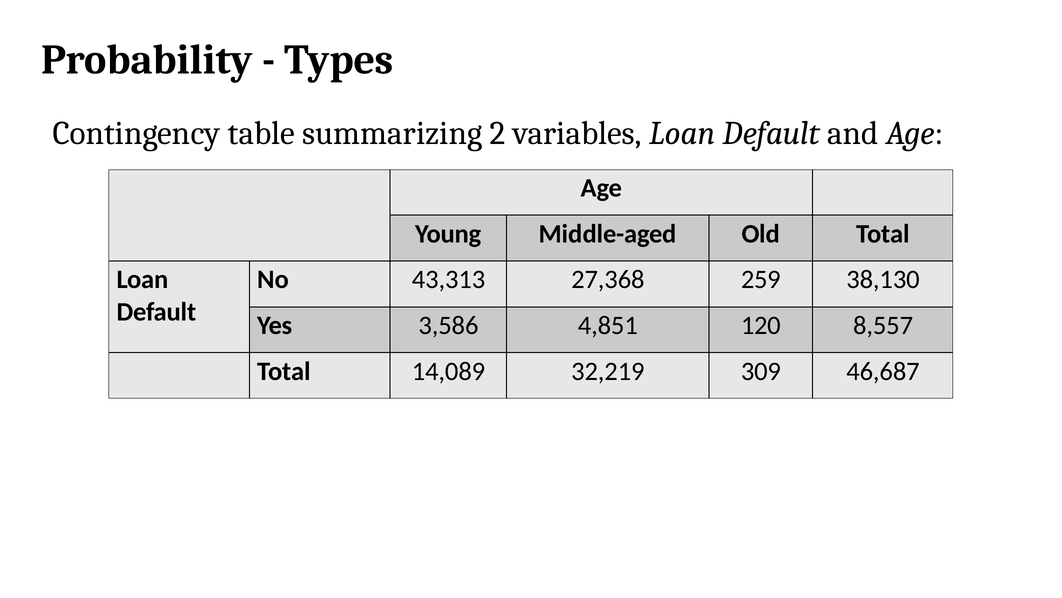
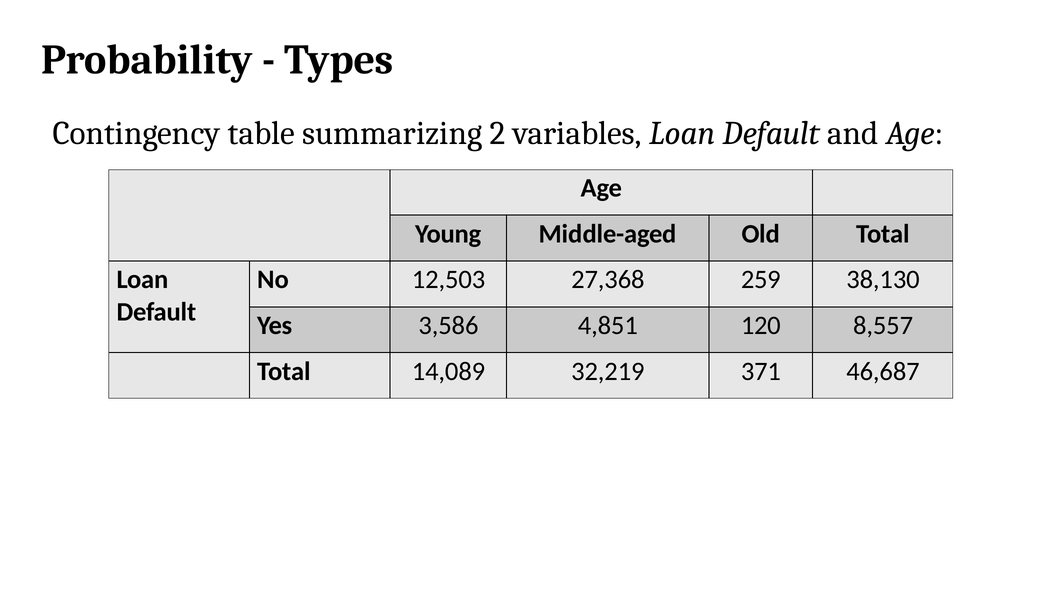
43,313: 43,313 -> 12,503 (449, 279)
309: 309 -> 371 (761, 371)
